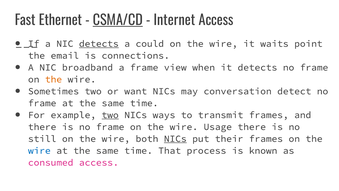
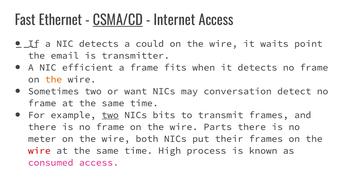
detects underline: present -> none (99, 44)
connections: connections -> transmitter (136, 55)
broadband: broadband -> efficient (87, 67)
view: view -> fits (175, 67)
ways: ways -> bits (164, 115)
Usage: Usage -> Parts (218, 127)
still: still -> meter (42, 139)
NICs underline: present -> none (175, 139)
wire colour: blue -> red (39, 150)
That: That -> High (170, 150)
